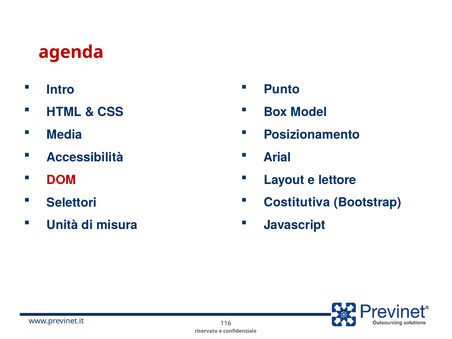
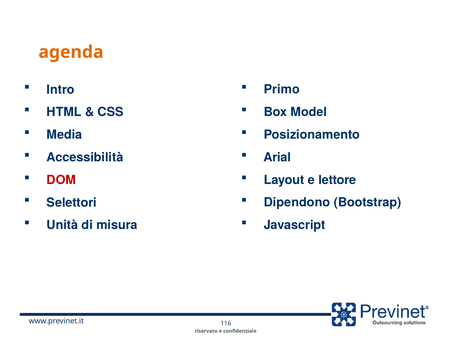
agenda colour: red -> orange (71, 52)
Punto: Punto -> Primo (282, 89)
Costitutiva: Costitutiva -> Dipendono (297, 202)
